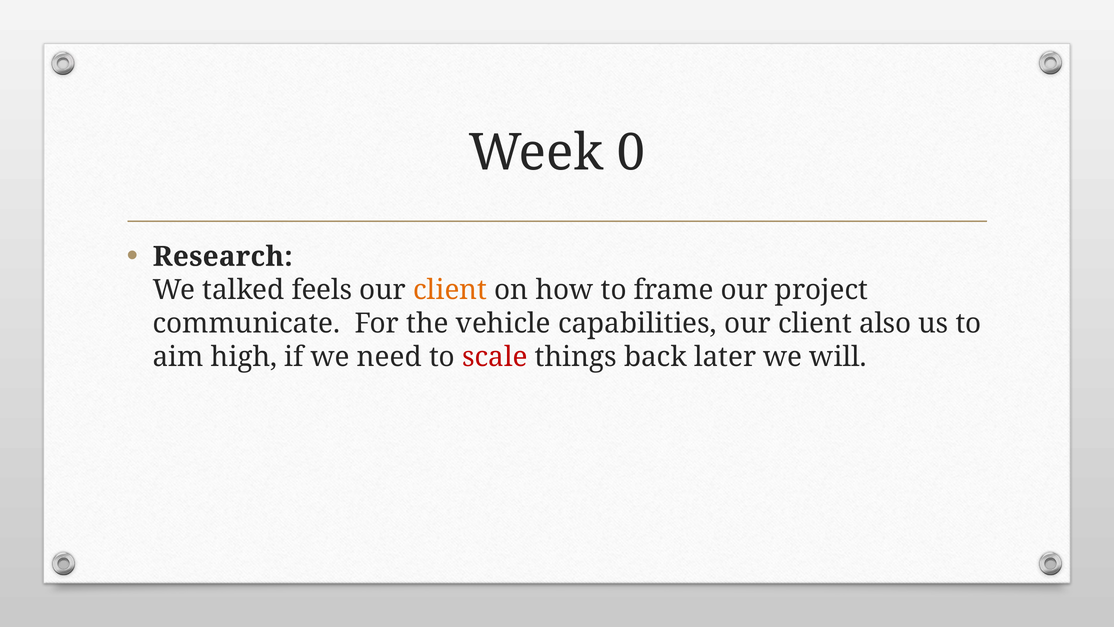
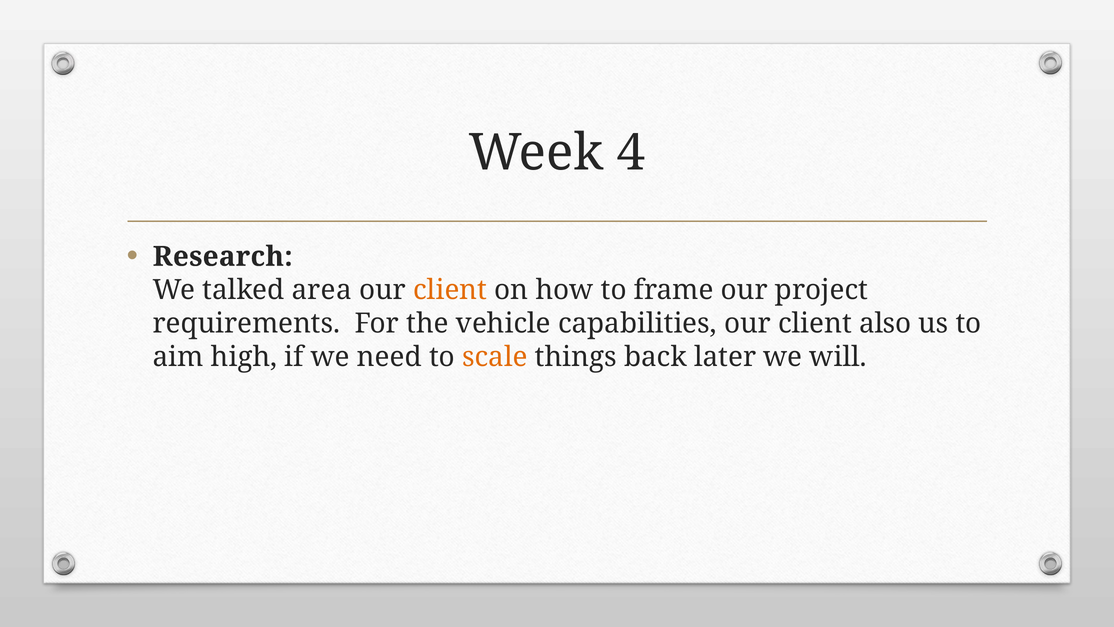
0: 0 -> 4 (631, 153)
feels: feels -> area (322, 290)
communicate: communicate -> requirements (246, 323)
scale colour: red -> orange (495, 357)
